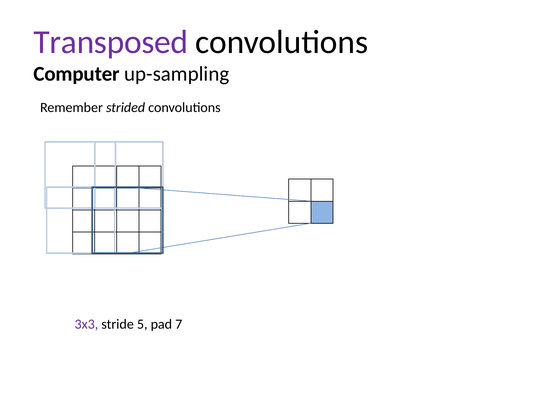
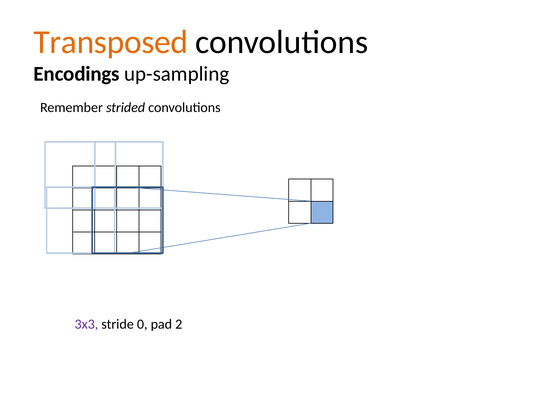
Transposed colour: purple -> orange (111, 42)
Computer: Computer -> Encodings (77, 74)
5: 5 -> 0 (142, 324)
7: 7 -> 2 (179, 324)
